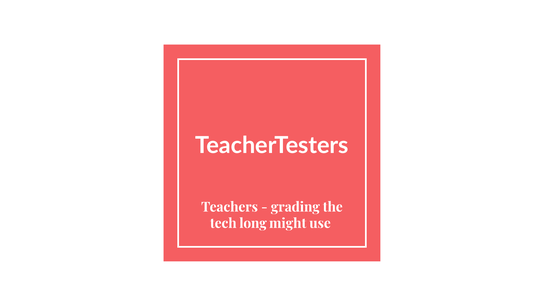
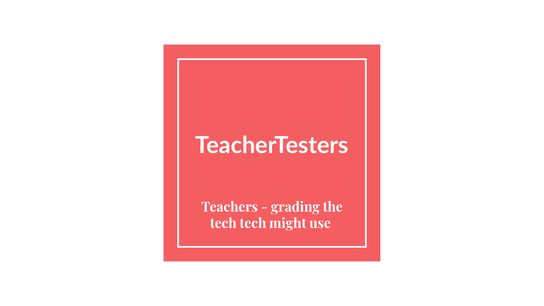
tech long: long -> tech (253, 223)
